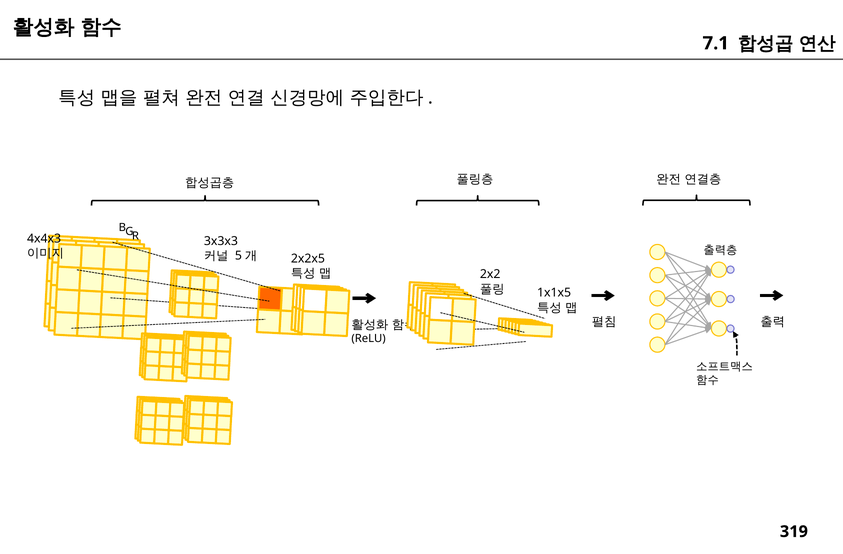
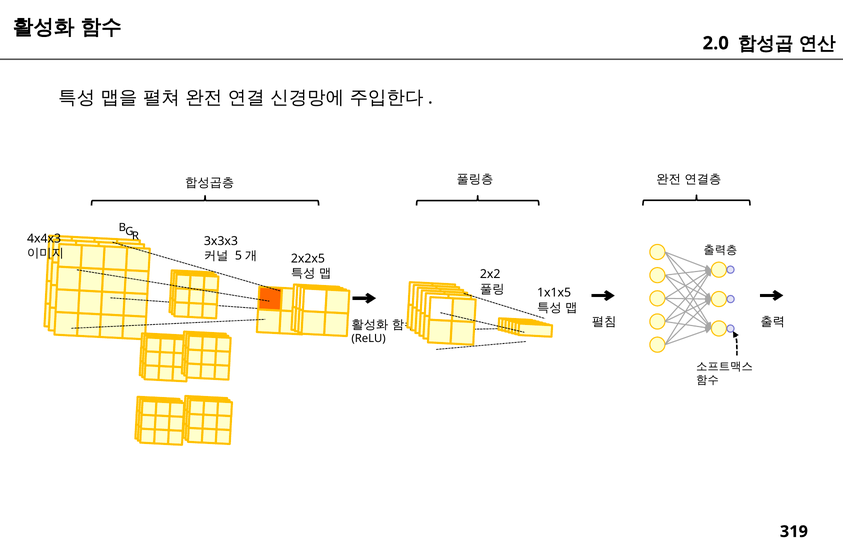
7.1: 7.1 -> 2.0 (716, 43)
